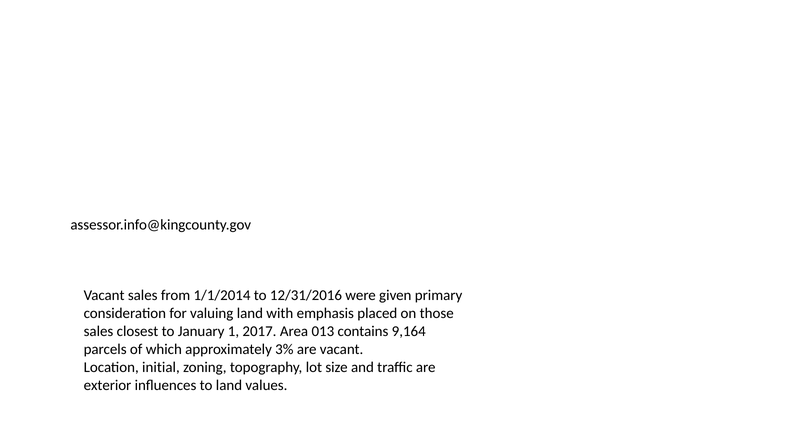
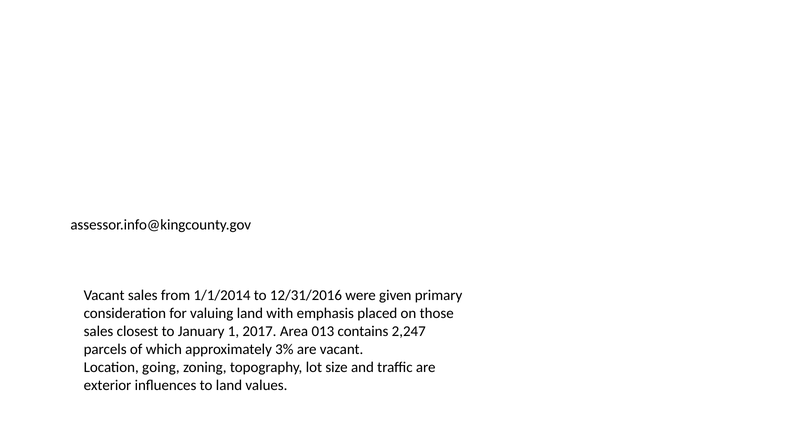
9,164: 9,164 -> 2,247 (409, 332)
initial: initial -> going (161, 367)
